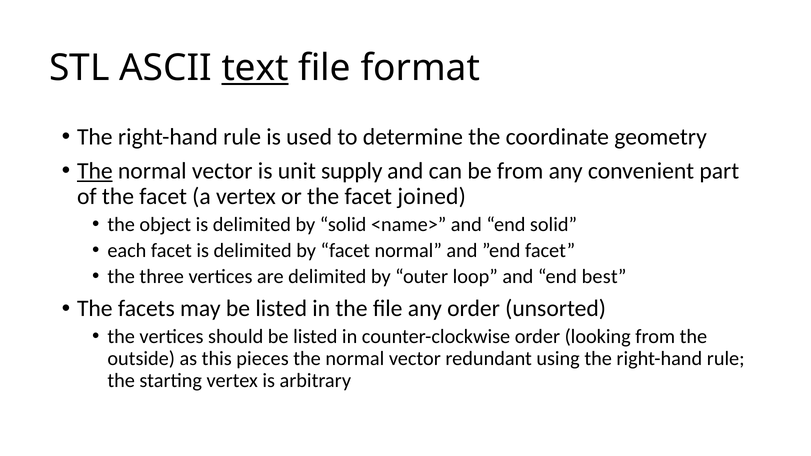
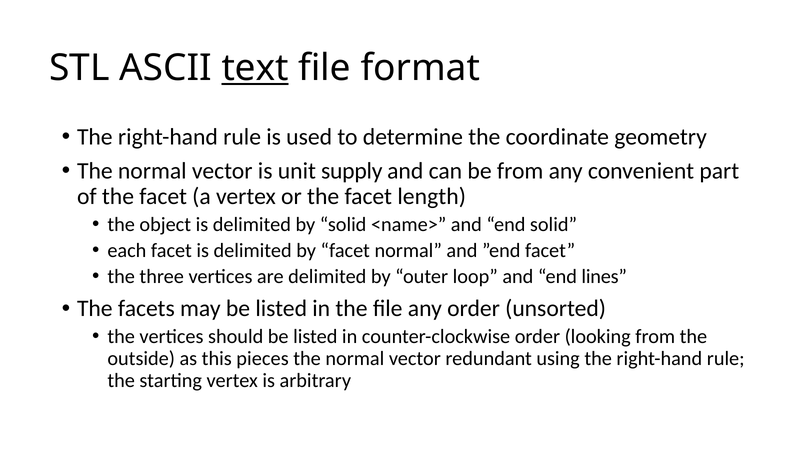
The underline: present -> none (95, 171)
joined: joined -> length (432, 197)
best: best -> lines (604, 277)
